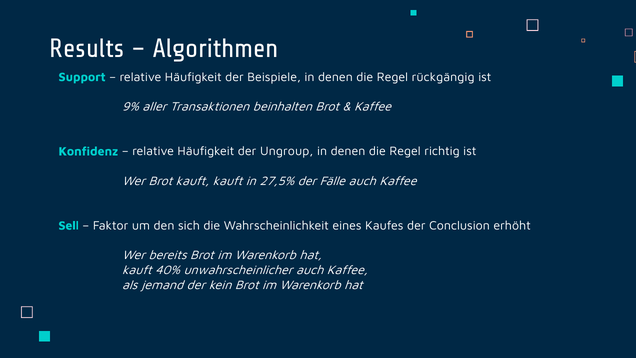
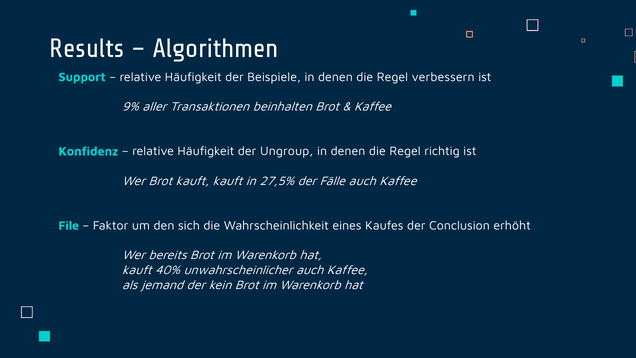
rückgängig: rückgängig -> verbessern (443, 77)
Sell: Sell -> File (69, 225)
